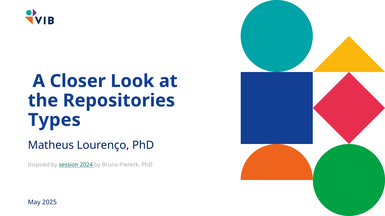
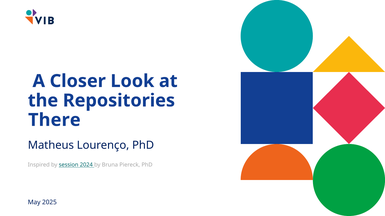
Types: Types -> There (54, 120)
